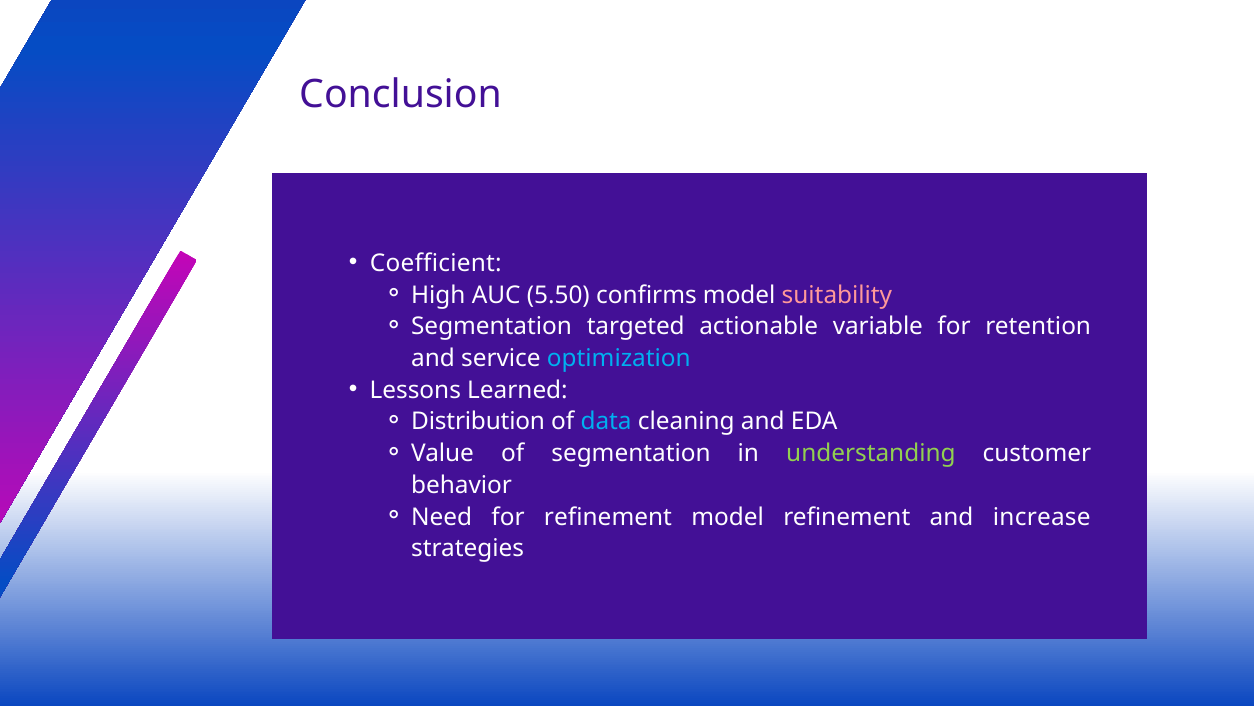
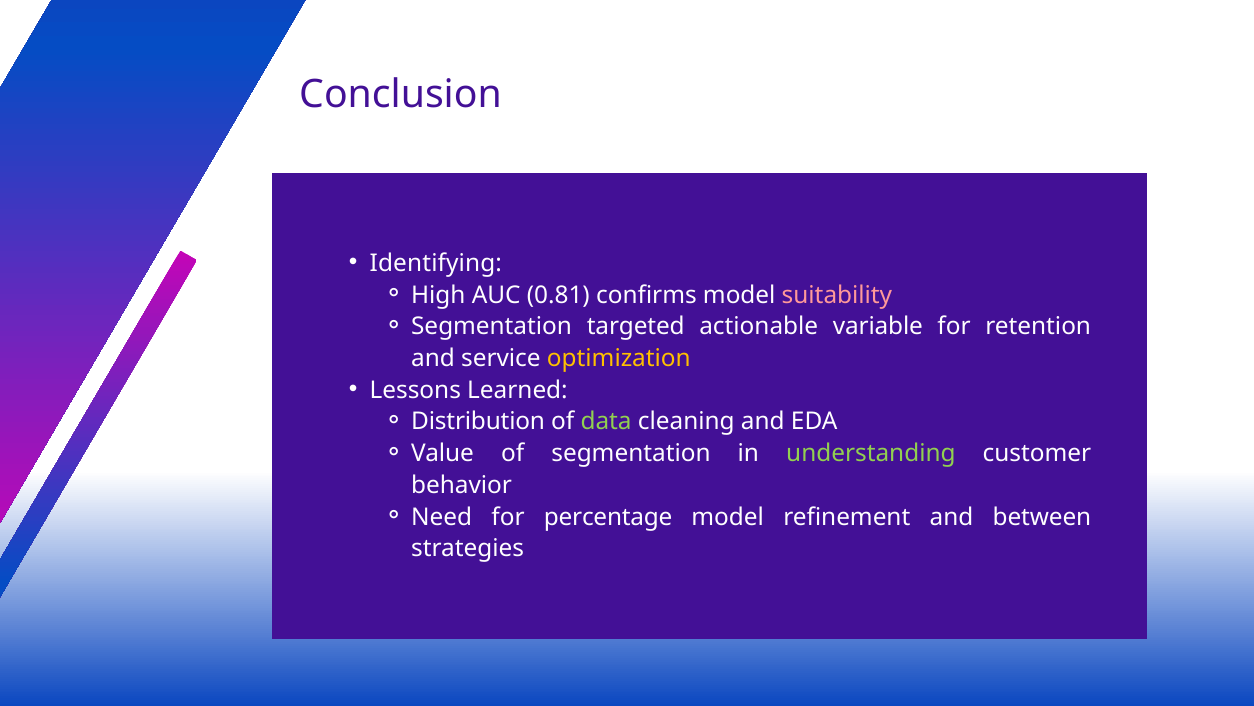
Coefficient: Coefficient -> Identifying (436, 263)
5.50: 5.50 -> 0.81 (558, 295)
optimization colour: light blue -> yellow (619, 358)
data colour: light blue -> light green (606, 421)
for refinement: refinement -> percentage (608, 517)
increase: increase -> between (1042, 517)
